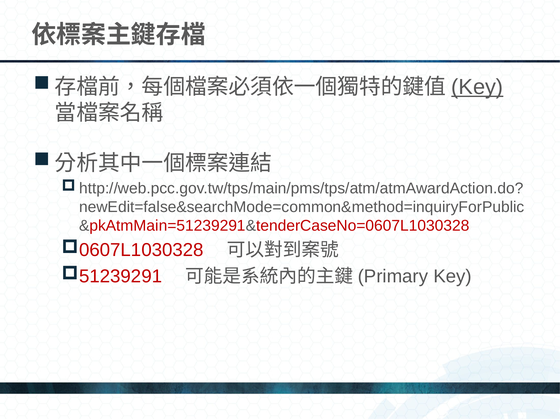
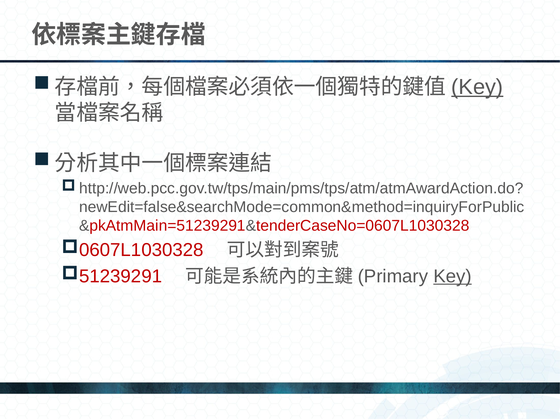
Key underline: none -> present (453, 276)
